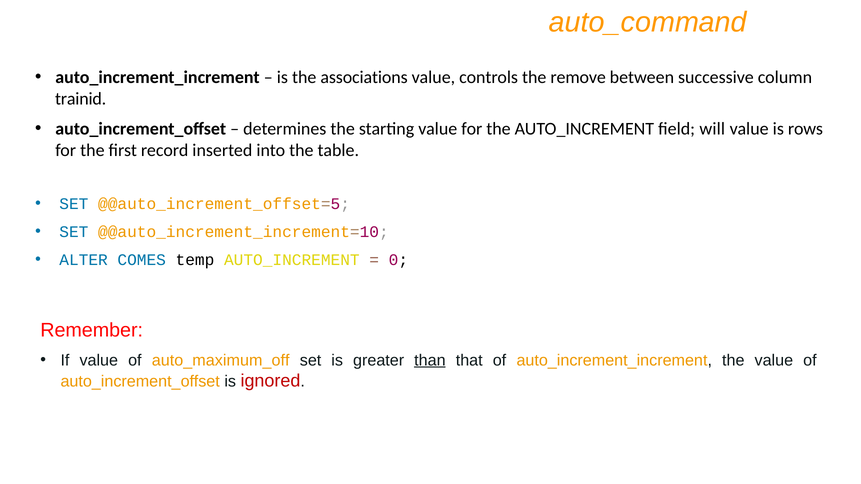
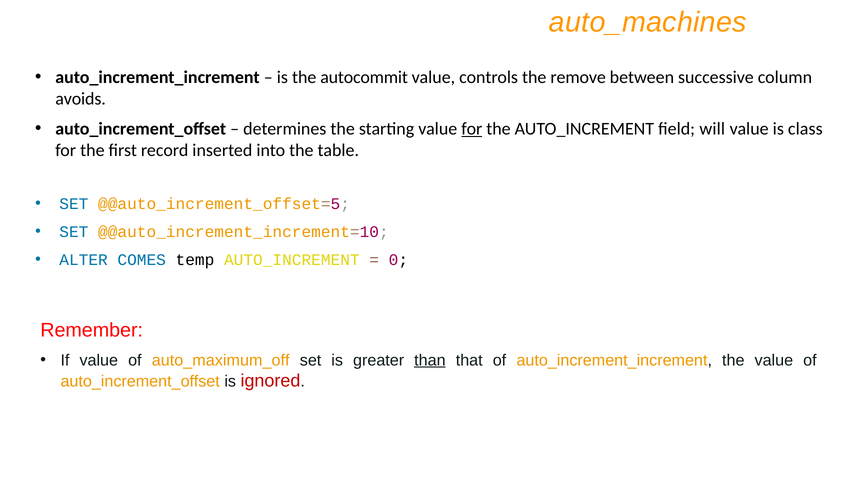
auto_command: auto_command -> auto_machines (648, 22)
associations: associations -> autocommit (364, 77)
trainid: trainid -> avoids (81, 99)
for underline: none -> present (472, 129)
rows: rows -> class (805, 129)
